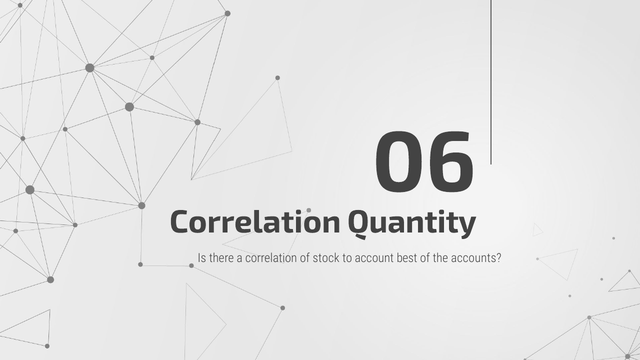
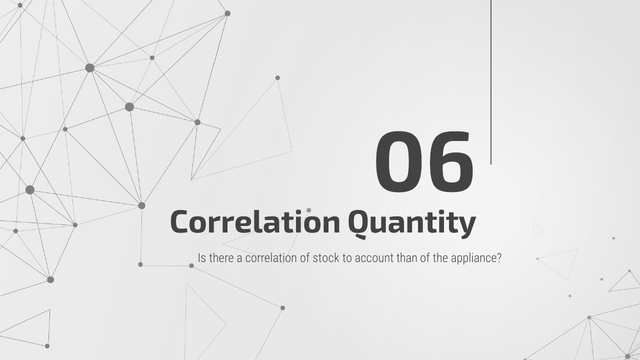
best: best -> than (407, 258)
accounts: accounts -> appliance (476, 258)
